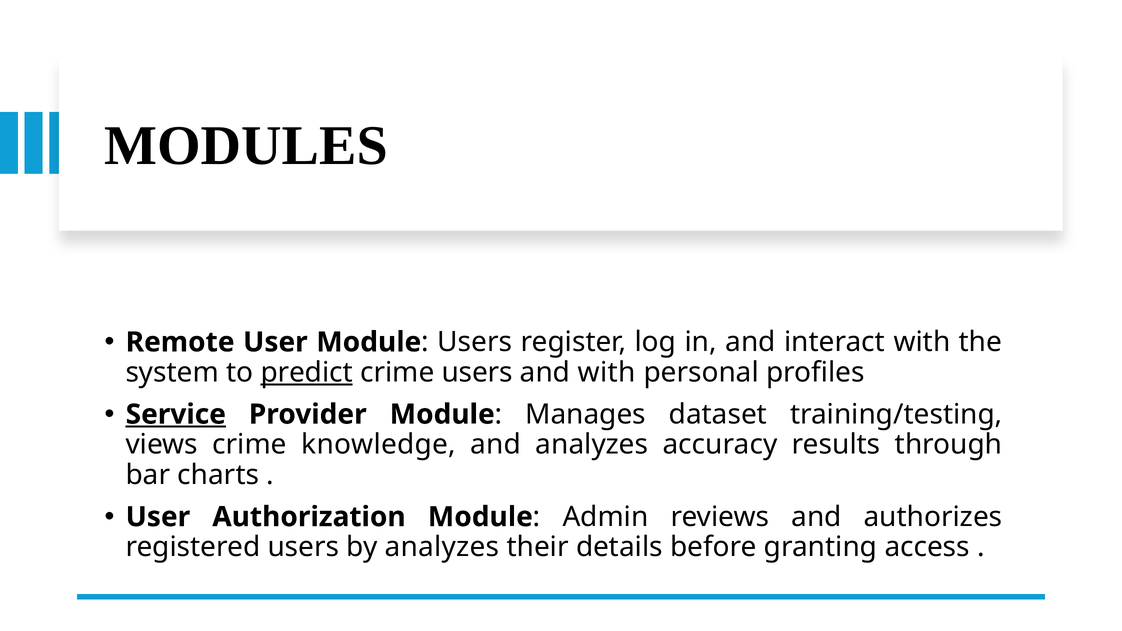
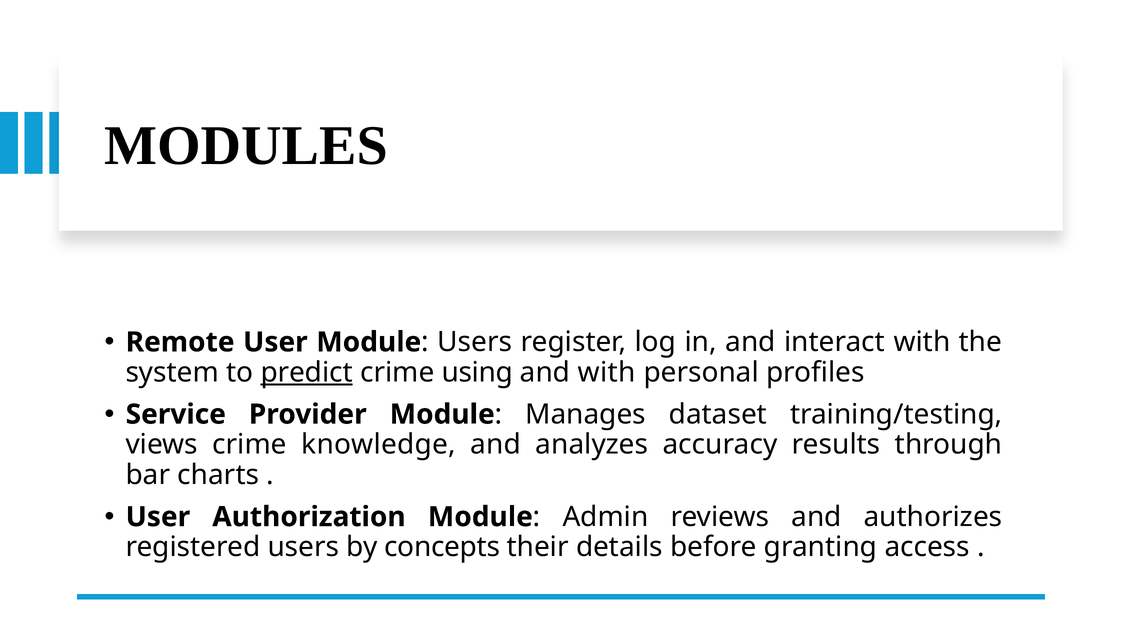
crime users: users -> using (477, 372)
Service underline: present -> none (176, 414)
by analyzes: analyzes -> concepts (442, 547)
